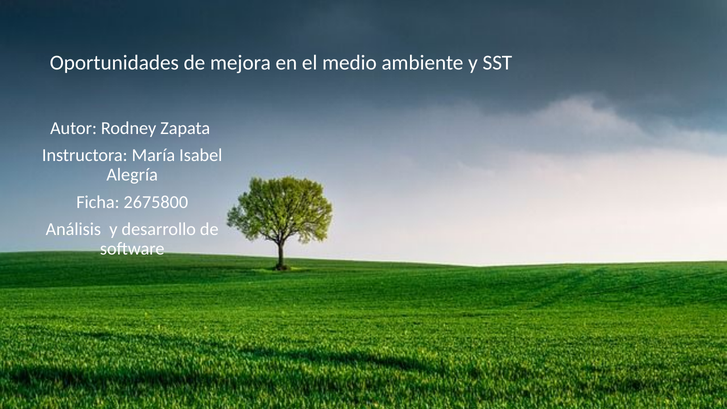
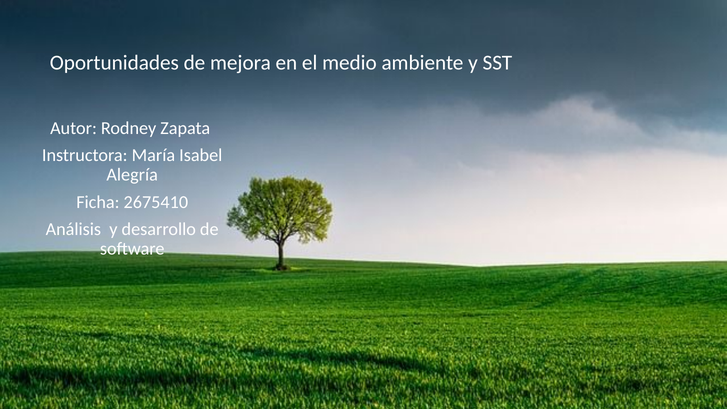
2675800: 2675800 -> 2675410 (156, 202)
